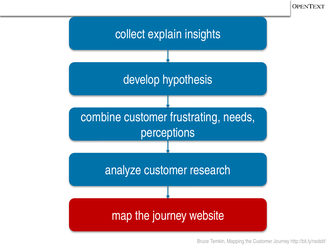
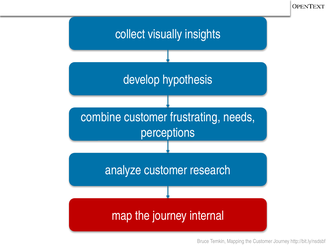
explain: explain -> visually (165, 34)
website: website -> internal (207, 216)
